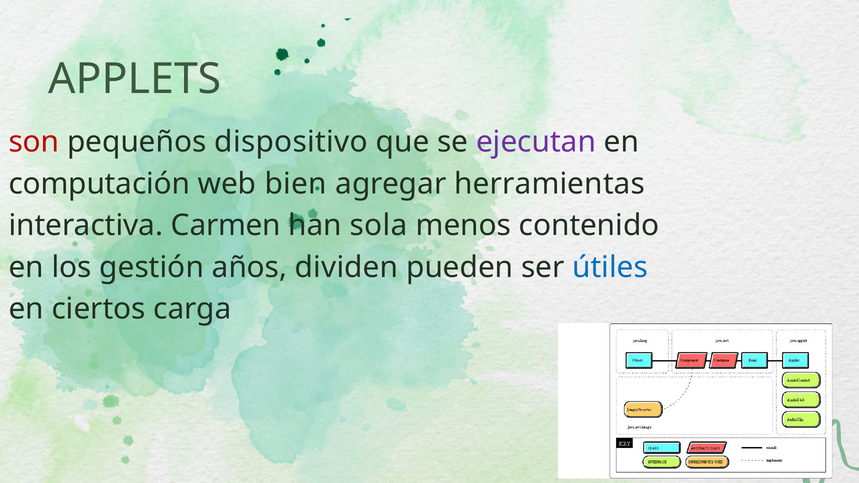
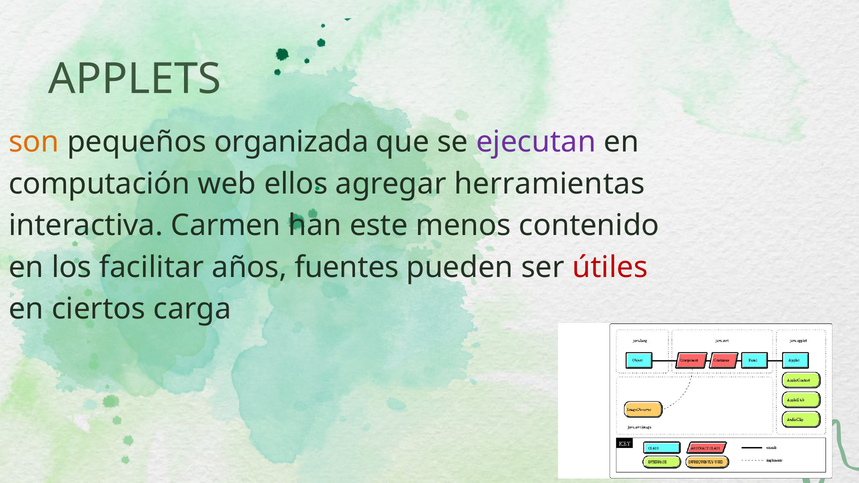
son colour: red -> orange (34, 142)
dispositivo: dispositivo -> organizada (291, 142)
bien: bien -> ellos (296, 184)
sola: sola -> este (379, 226)
gestión: gestión -> facilitar (152, 267)
dividen: dividen -> fuentes (347, 267)
útiles colour: blue -> red (610, 267)
